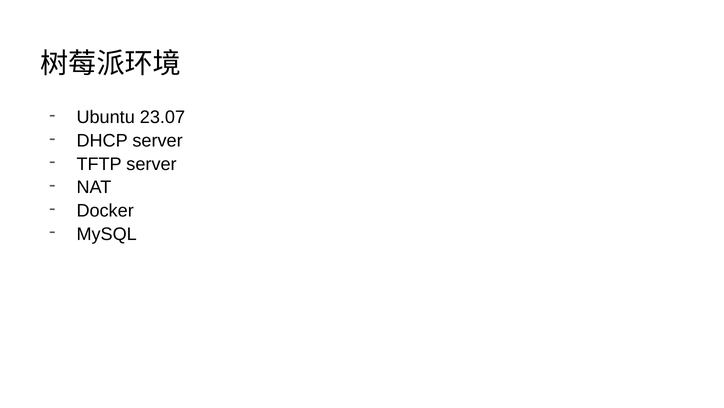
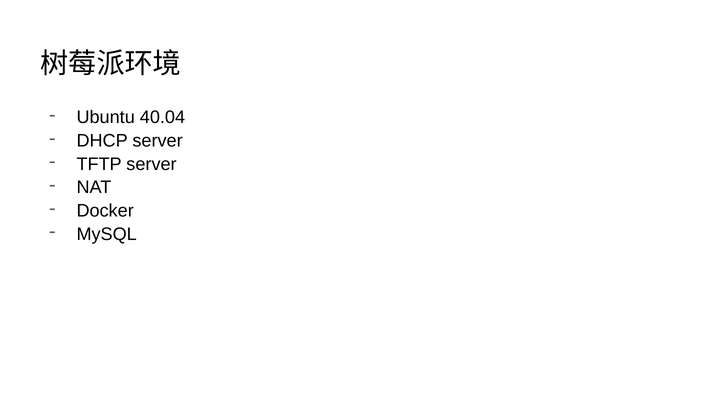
23.07: 23.07 -> 40.04 (162, 117)
